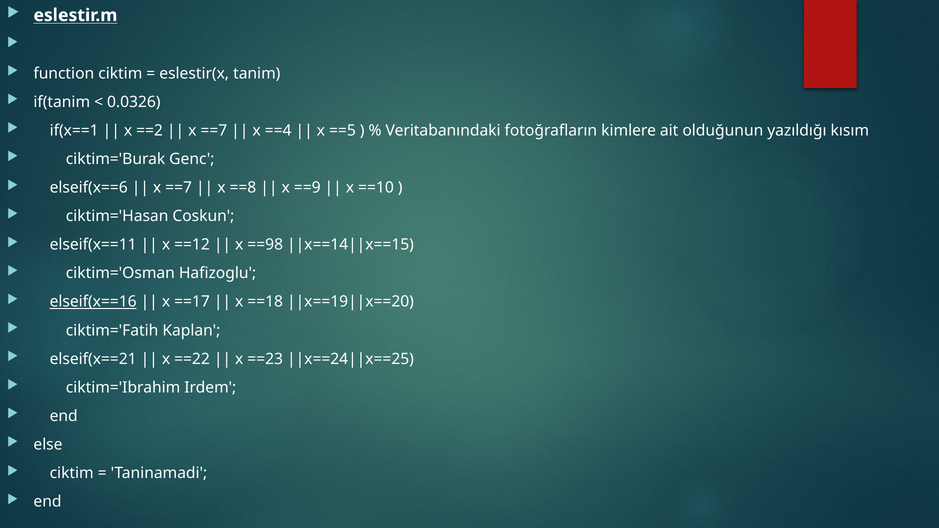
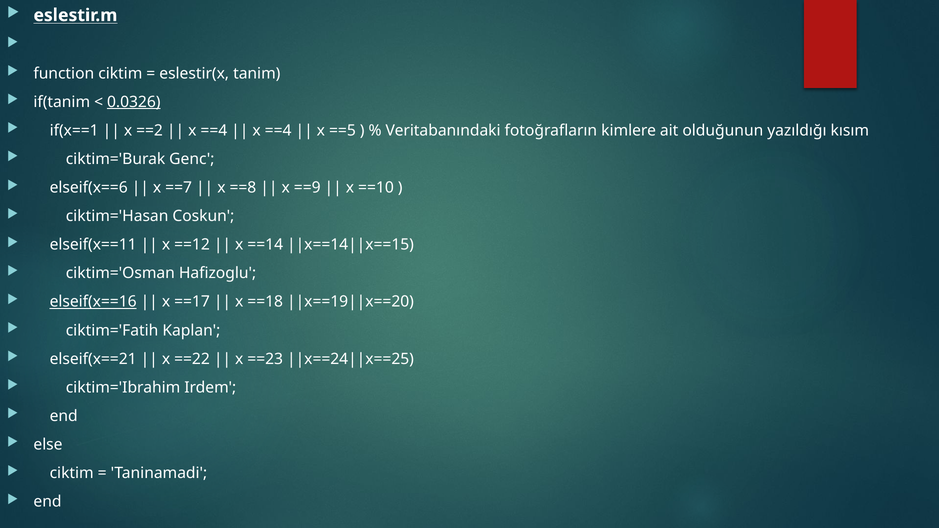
0.0326 underline: none -> present (134, 102)
==7: ==7 -> ==4 (214, 131)
==98: ==98 -> ==14 (265, 245)
